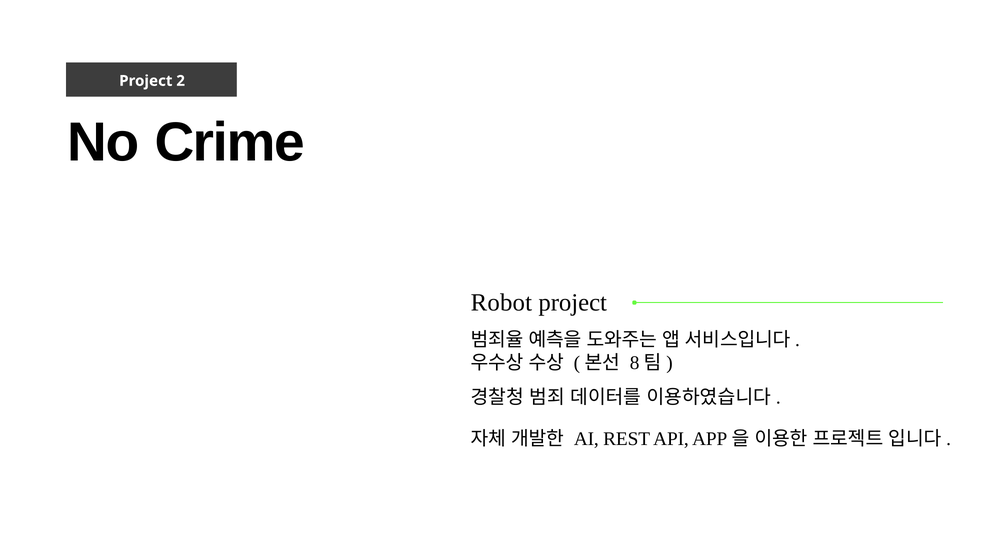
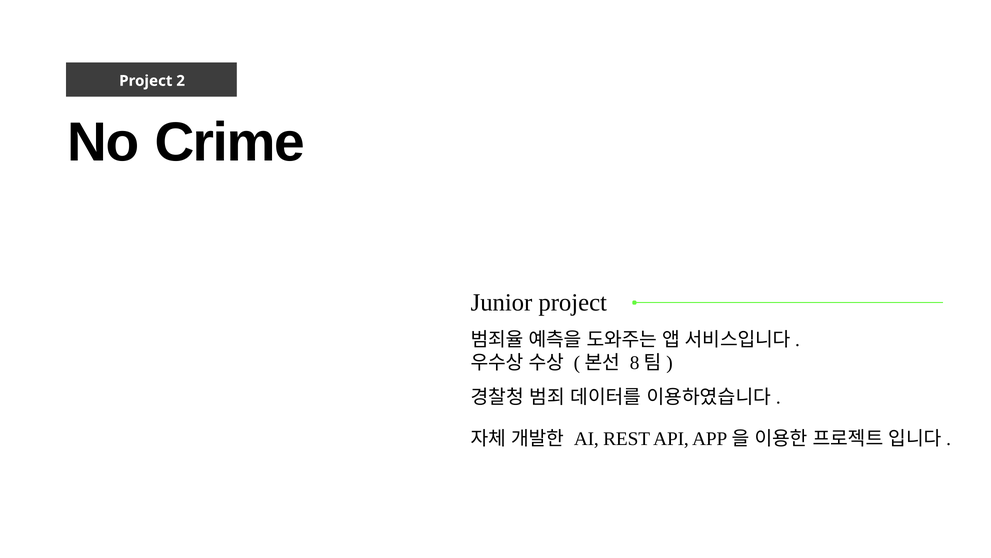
Robot: Robot -> Junior (502, 302)
